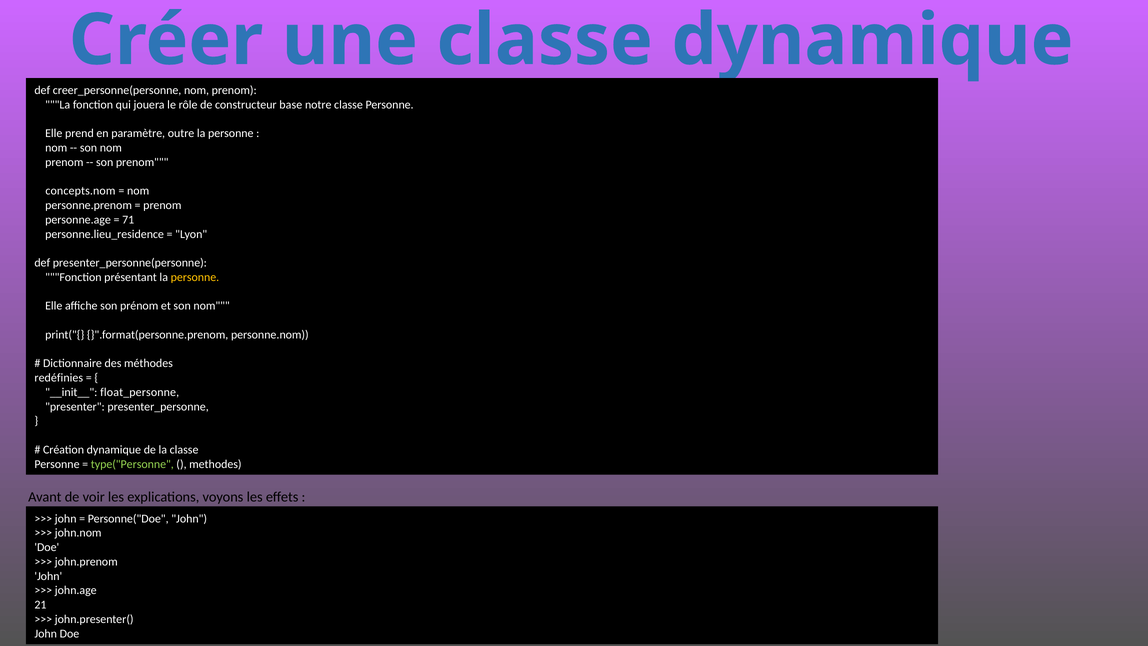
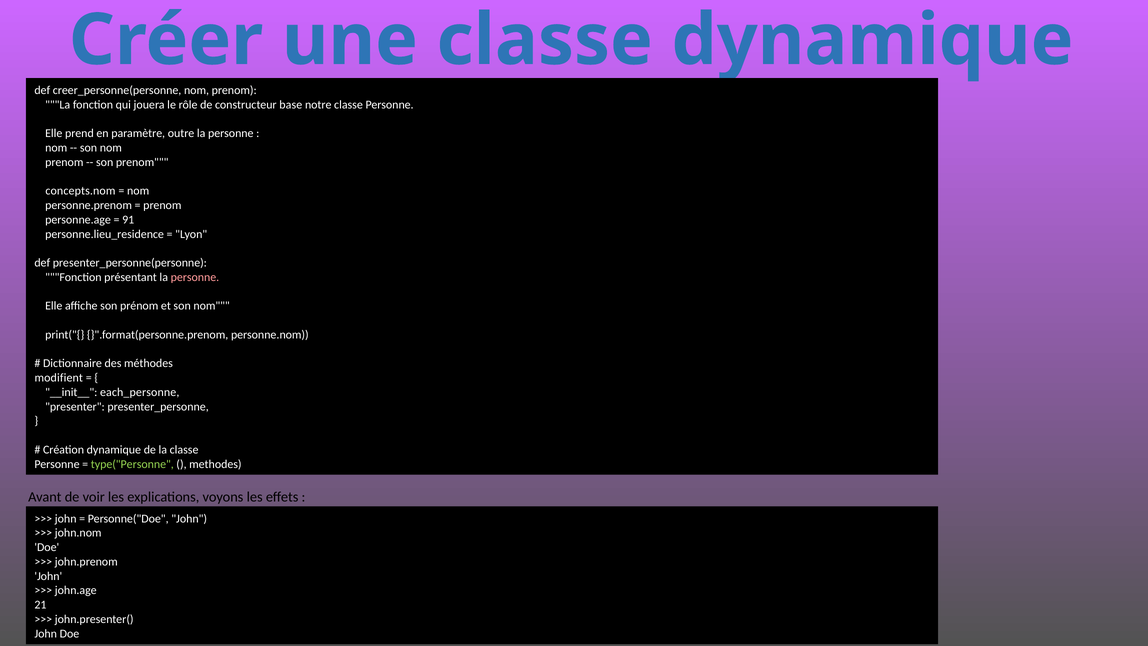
71: 71 -> 91 (128, 220)
personne colour: yellow -> pink (195, 277)
redéfinies: redéfinies -> modifient (59, 378)
float_personne: float_personne -> each_personne (140, 392)
